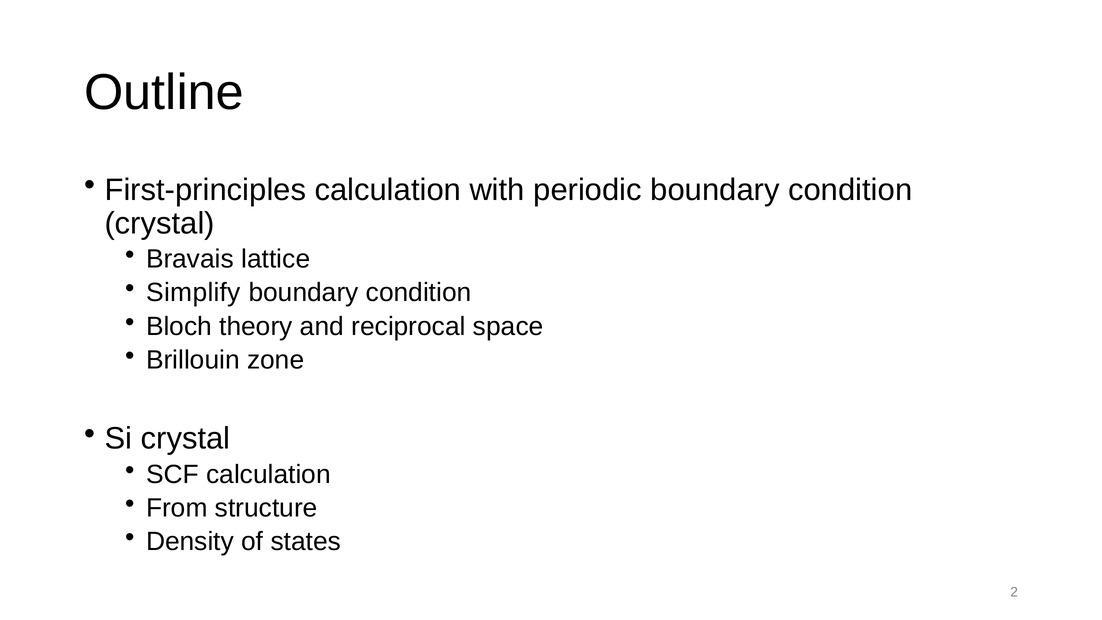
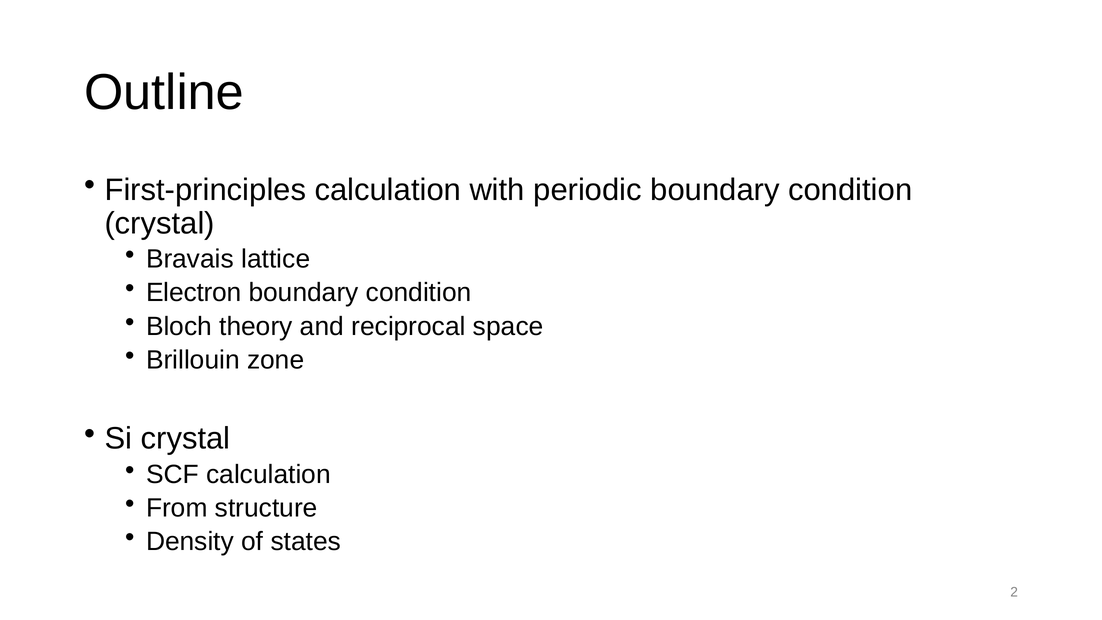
Simplify: Simplify -> Electron (194, 293)
